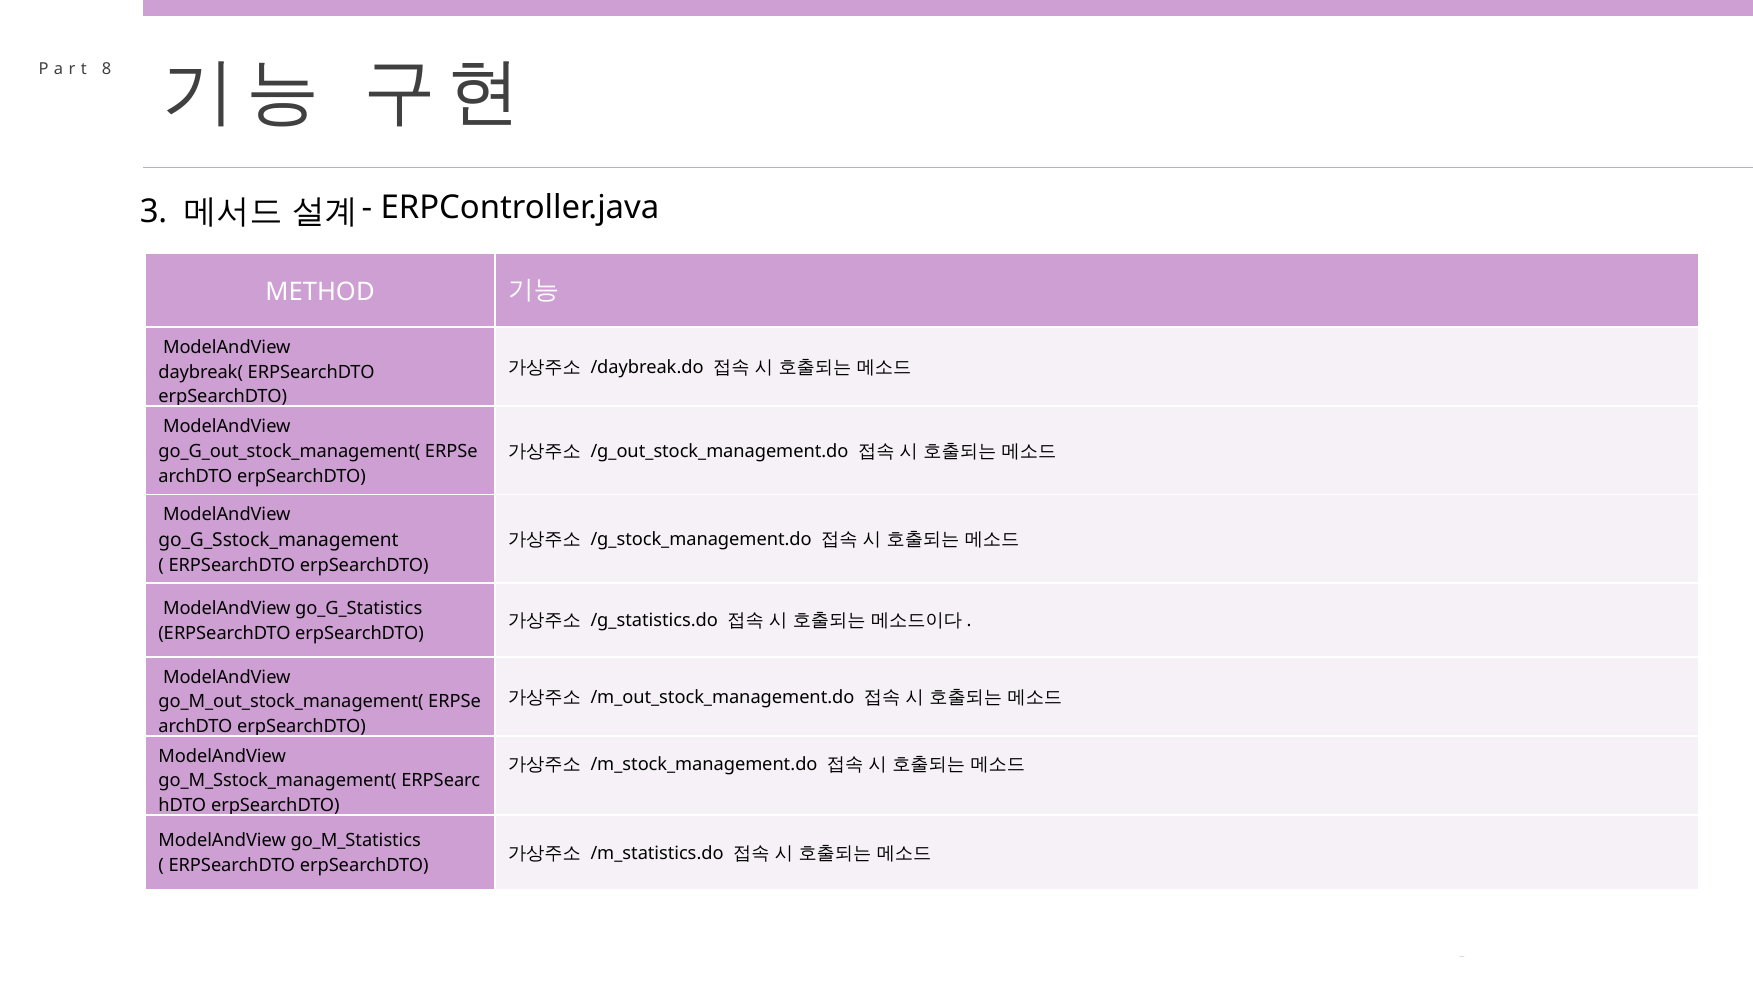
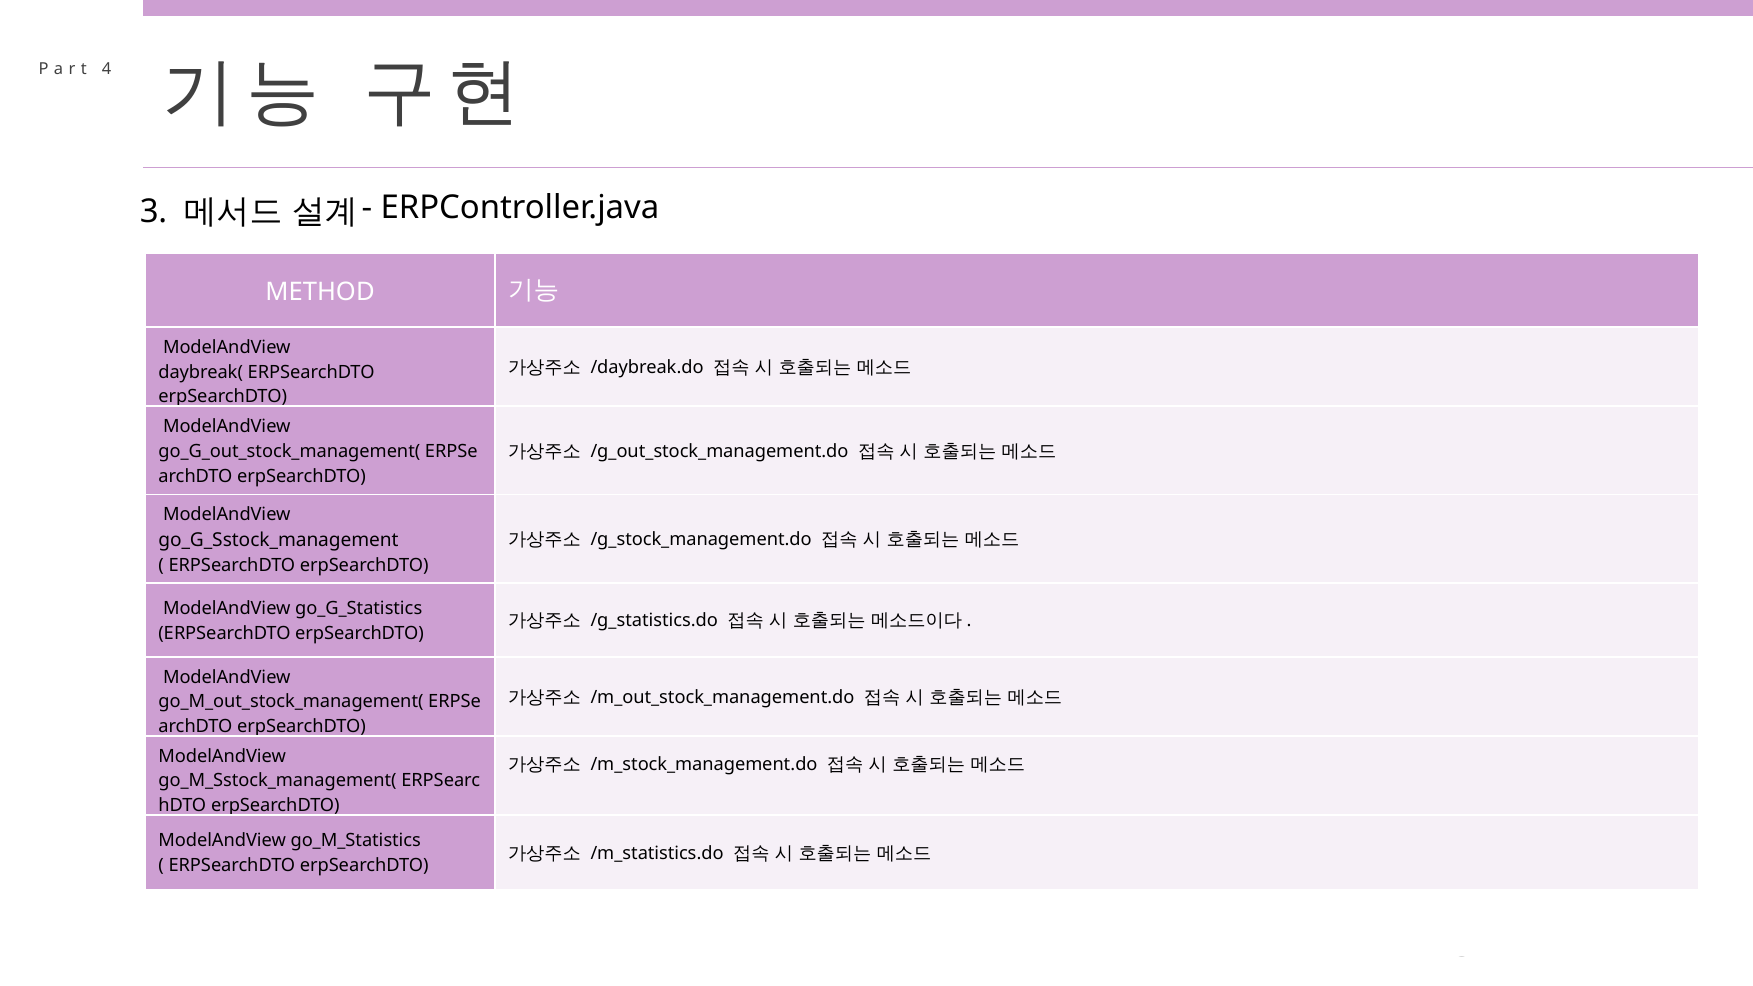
8: 8 -> 4 (107, 70)
